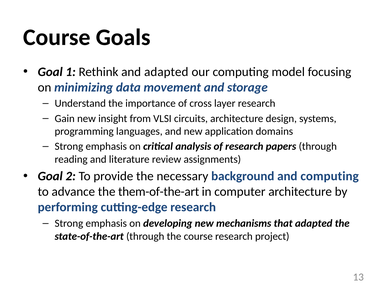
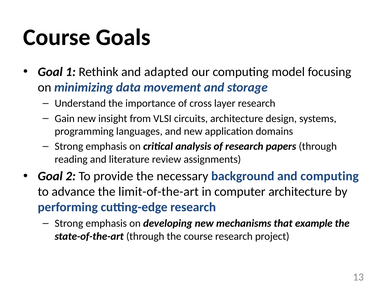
them-of-the-art: them-of-the-art -> limit-of-the-art (159, 192)
that adapted: adapted -> example (314, 224)
